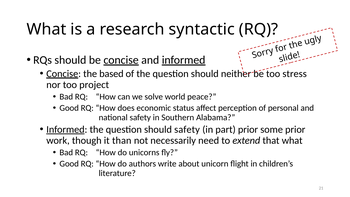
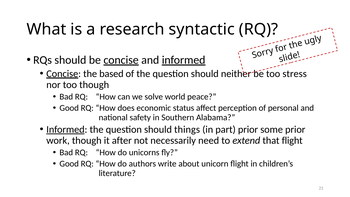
too project: project -> though (94, 85)
should safety: safety -> things (187, 129)
than: than -> after (122, 140)
that what: what -> flight (292, 140)
